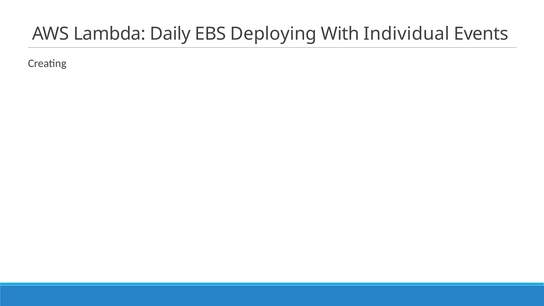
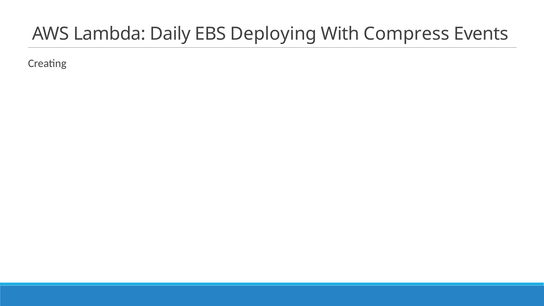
Individual: Individual -> Compress (407, 34)
